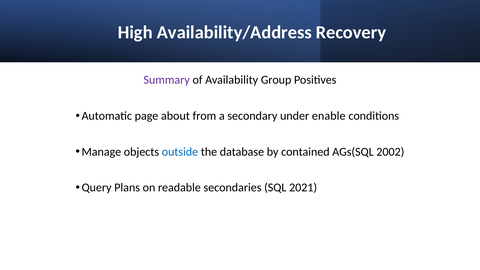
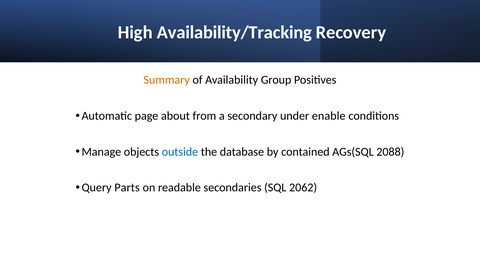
Availability/Address: Availability/Address -> Availability/Tracking (234, 32)
Summary colour: purple -> orange (167, 80)
2002: 2002 -> 2088 (390, 152)
Plans: Plans -> Parts (127, 188)
2021: 2021 -> 2062 (303, 188)
